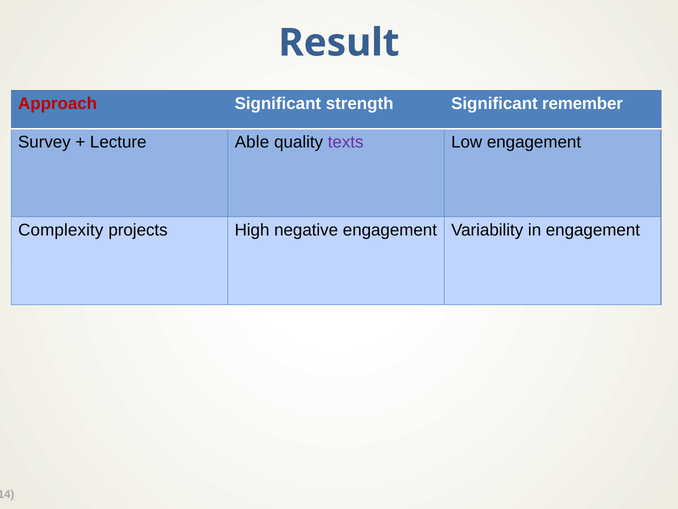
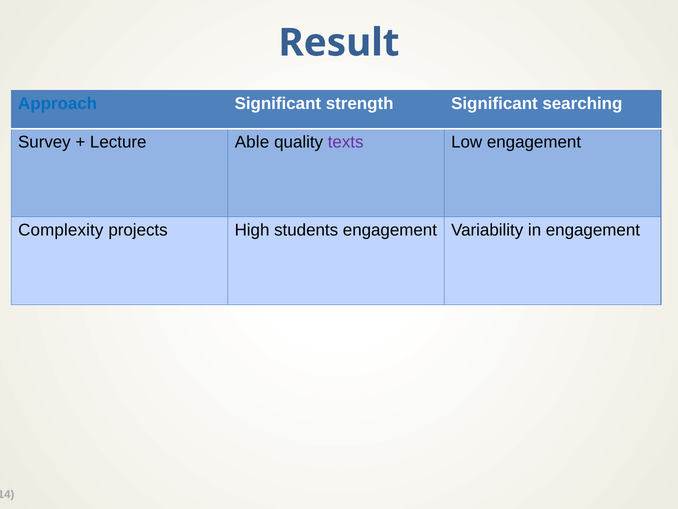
Approach colour: red -> blue (58, 104)
remember: remember -> searching (582, 104)
negative: negative -> students (306, 230)
